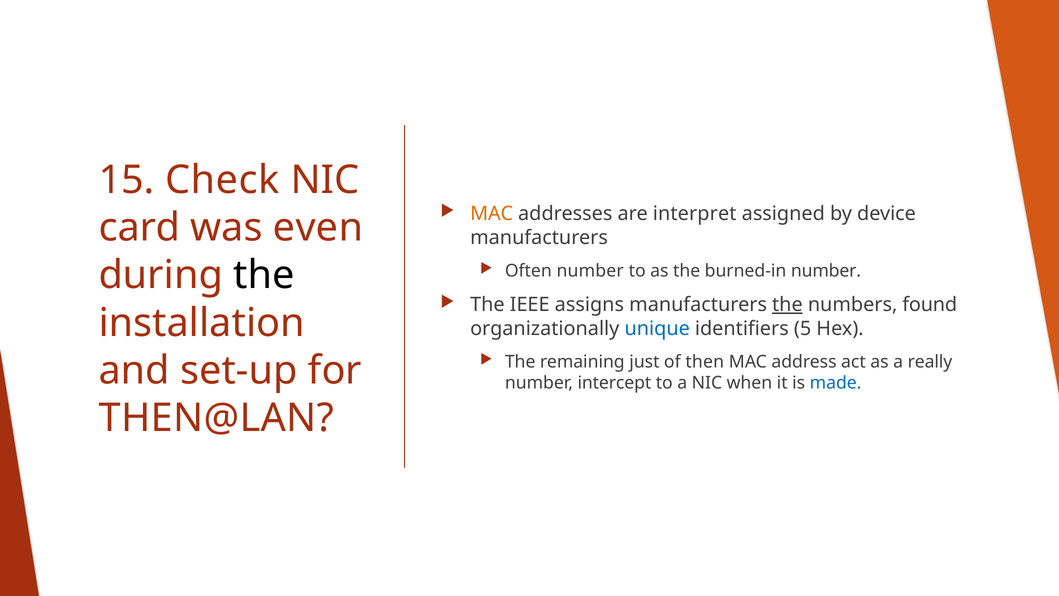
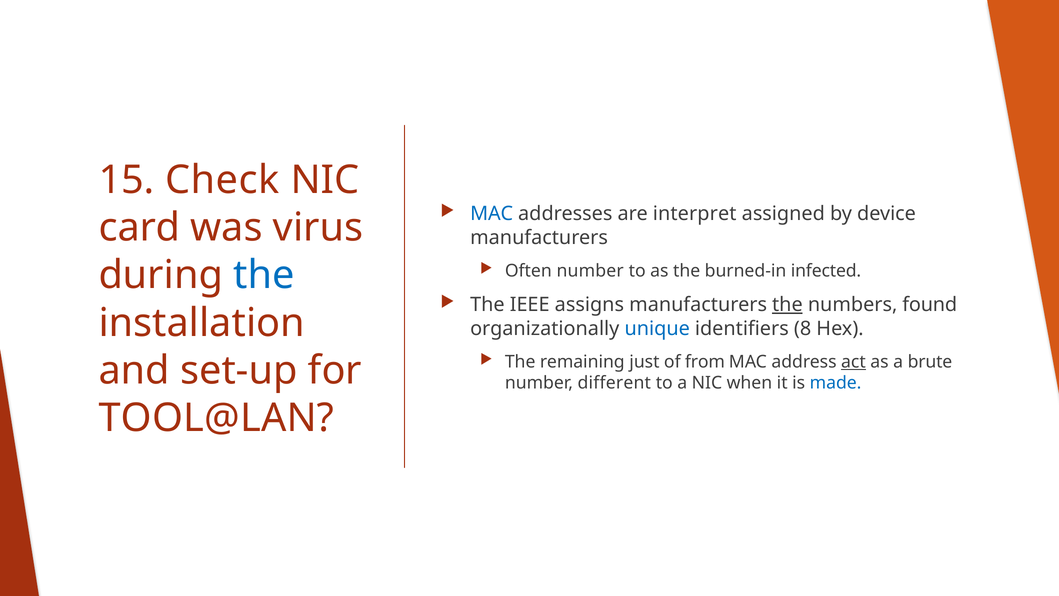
MAC colour: orange -> blue (492, 214)
even: even -> virus (318, 228)
burned-in number: number -> infected (826, 271)
the colour: black -> blue (264, 275)
5: 5 -> 8 (803, 328)
then: then -> from (705, 362)
act underline: none -> present (853, 362)
really: really -> brute (930, 362)
intercept: intercept -> different (614, 383)
THEN@LAN: THEN@LAN -> TOOL@LAN (216, 418)
